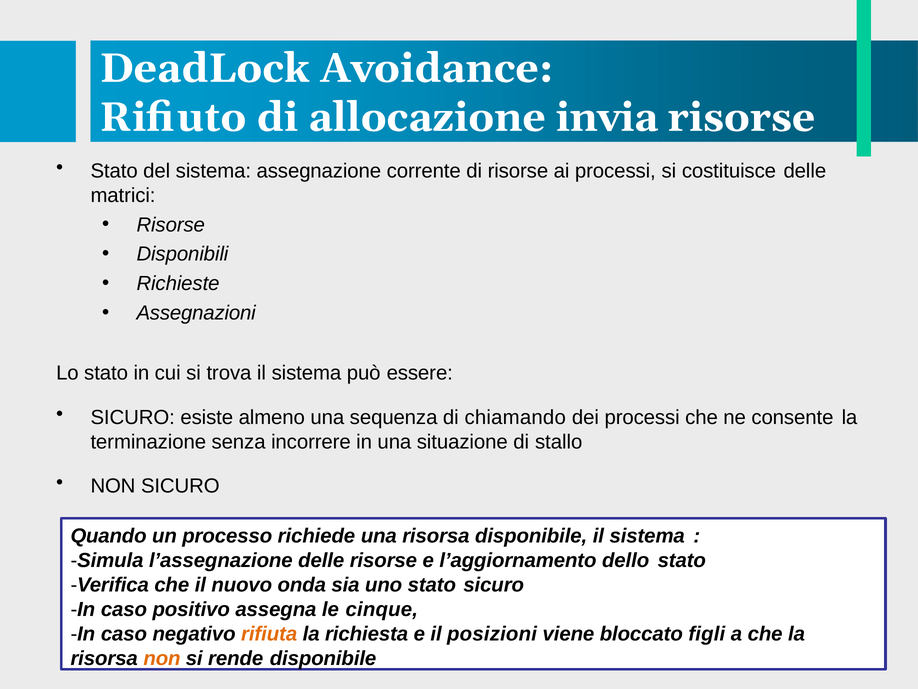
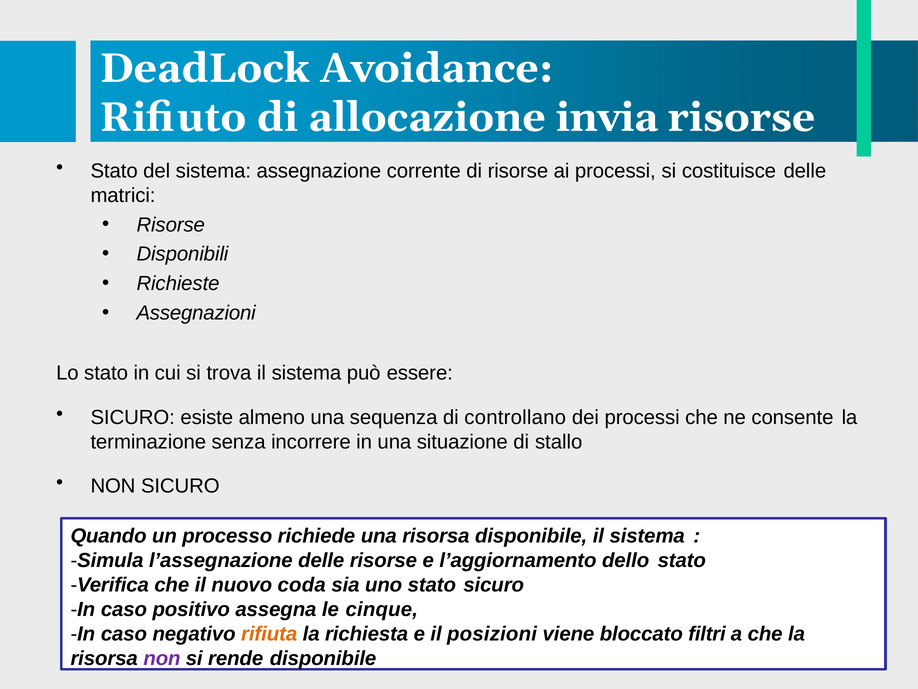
chiamando: chiamando -> controllano (515, 417)
onda: onda -> coda (302, 585)
figli: figli -> filtri (707, 633)
non colour: orange -> purple (162, 658)
